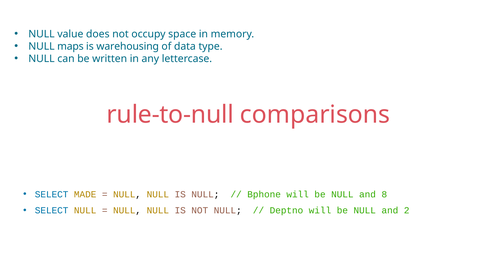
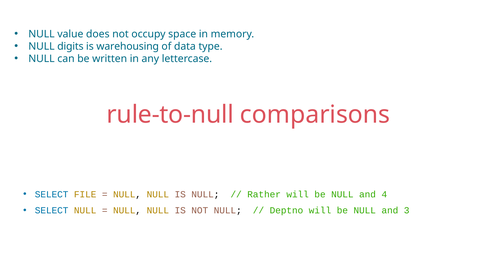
maps: maps -> digits (70, 47)
MADE: MADE -> FILE (85, 195)
Bphone: Bphone -> Rather (264, 195)
8: 8 -> 4 (384, 195)
2: 2 -> 3 (407, 211)
